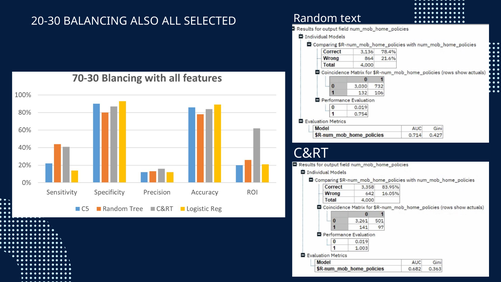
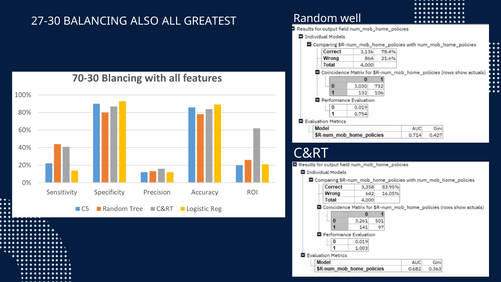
20-30: 20-30 -> 27-30 (46, 21)
SELECTED: SELECTED -> GREATEST (210, 21)
text: text -> well (351, 18)
